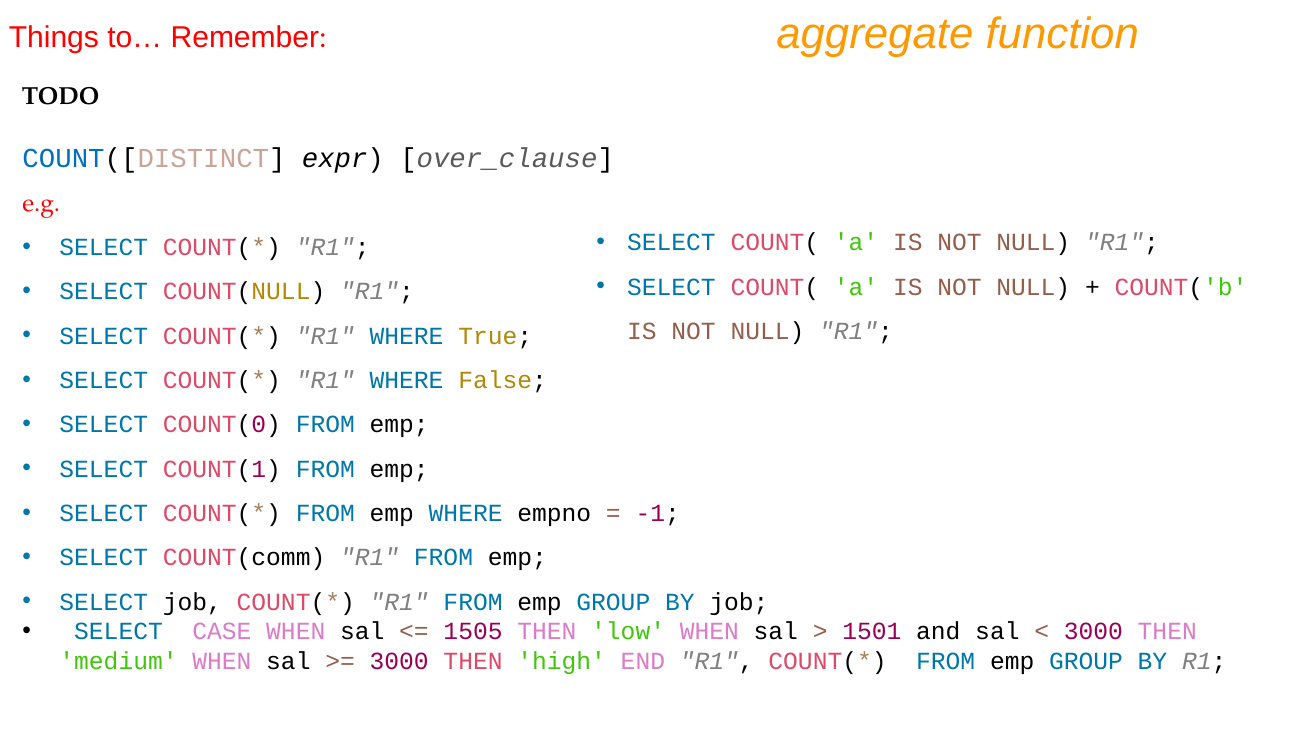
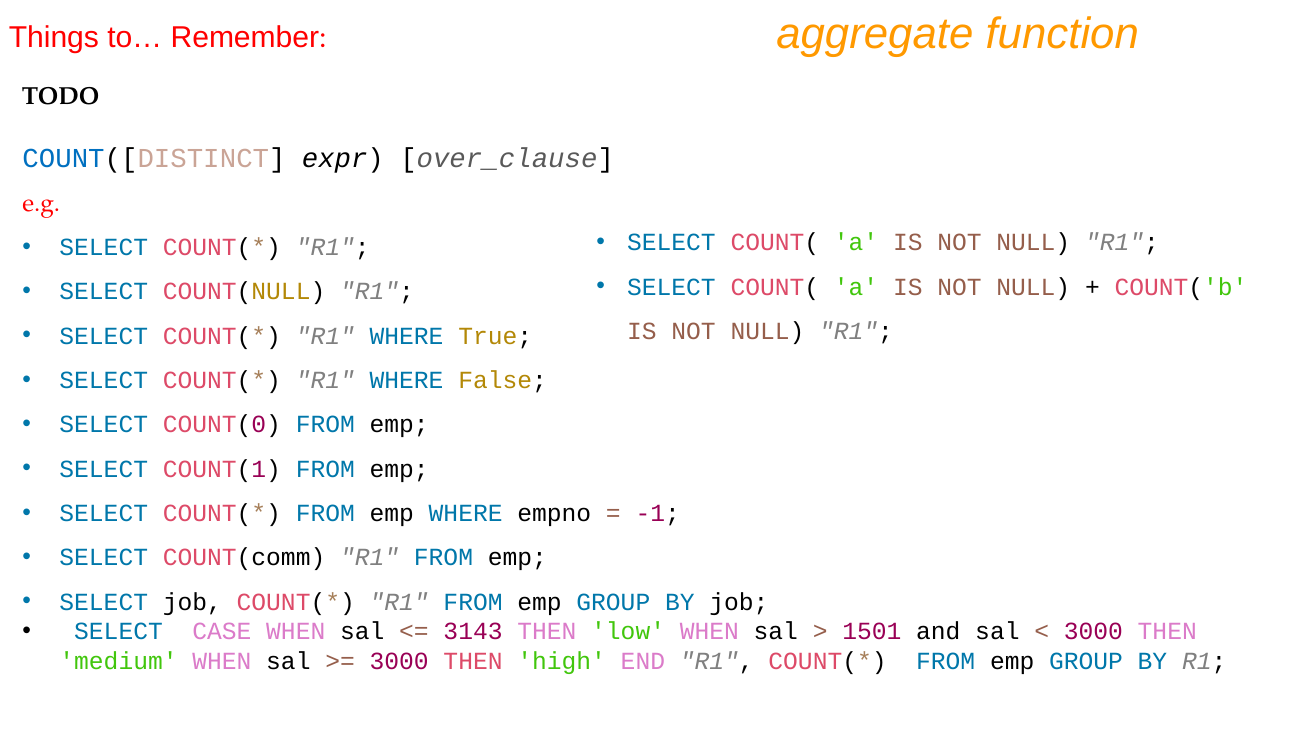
1505: 1505 -> 3143 (473, 631)
